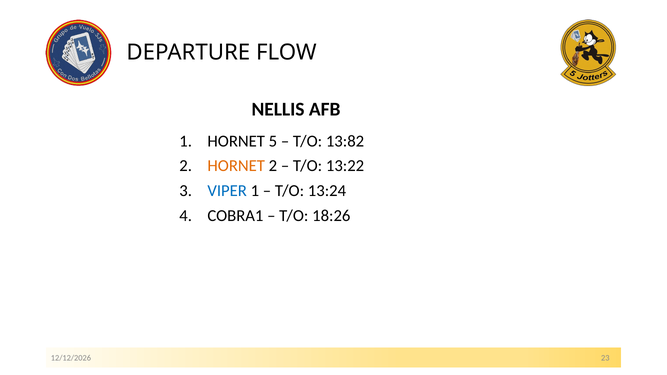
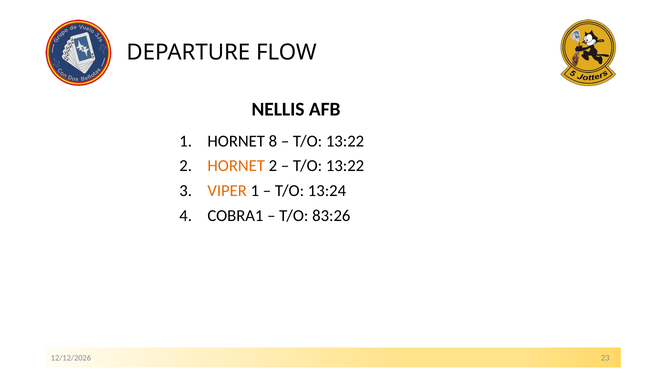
5: 5 -> 8 (273, 141)
13:82: 13:82 -> 13:22 (345, 141)
VIPER colour: blue -> orange (227, 191)
18:26: 18:26 -> 83:26 (331, 216)
